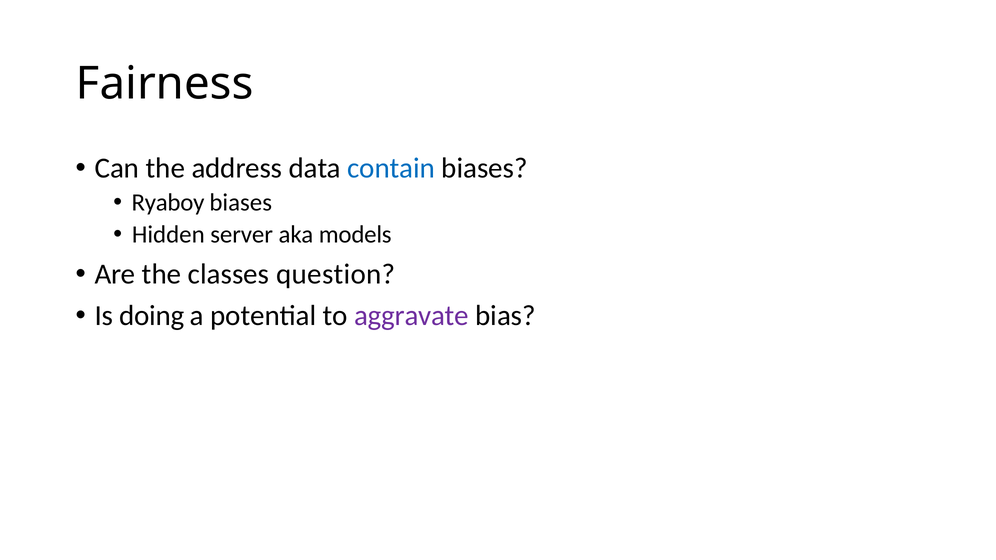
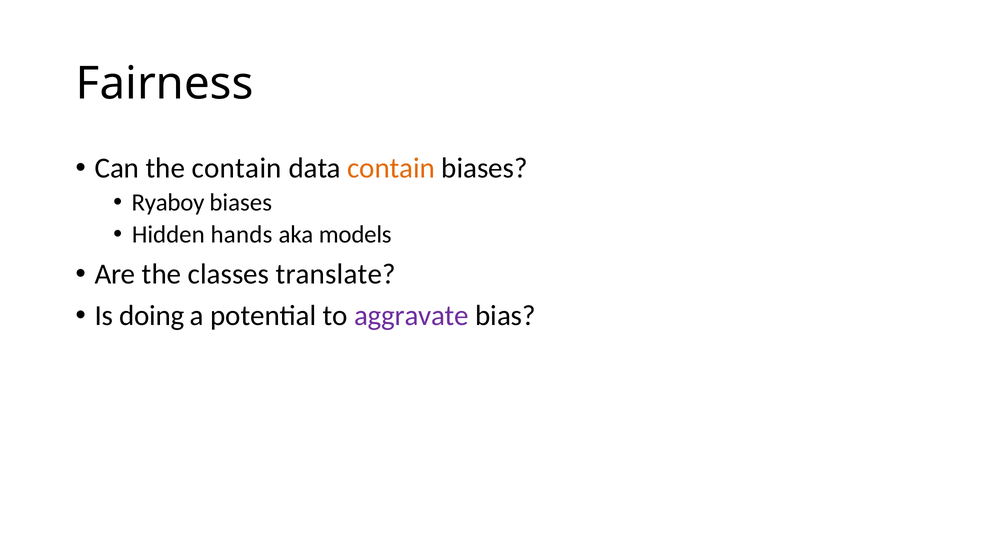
the address: address -> contain (237, 168)
contain colour: blue -> orange (391, 168)
server: server -> hands (241, 235)
question: question -> translate (336, 274)
